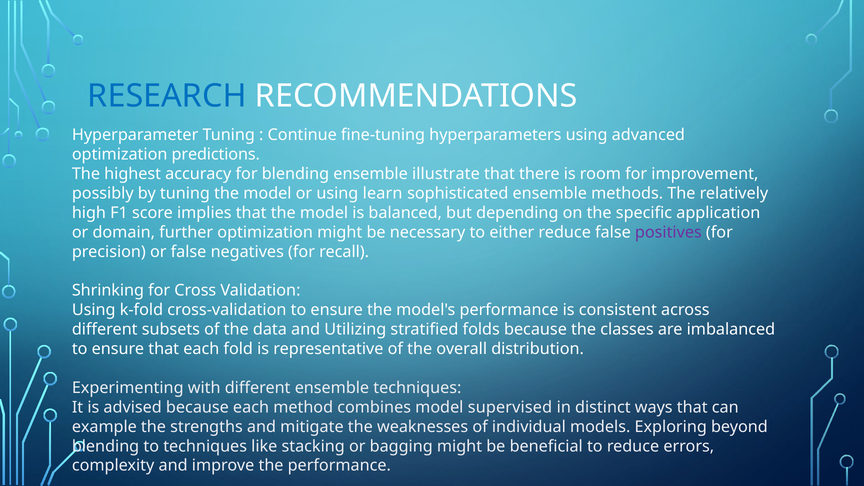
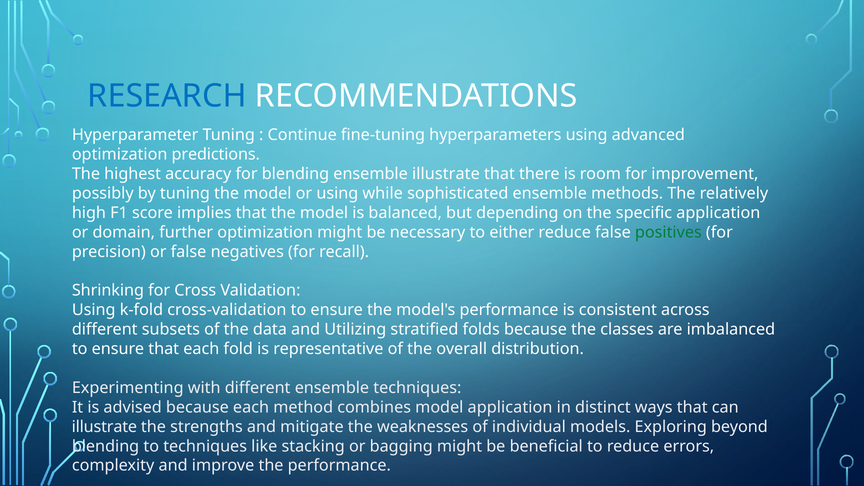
learn: learn -> while (383, 193)
positives colour: purple -> green (668, 232)
model supervised: supervised -> application (510, 407)
example: example -> illustrate (104, 427)
